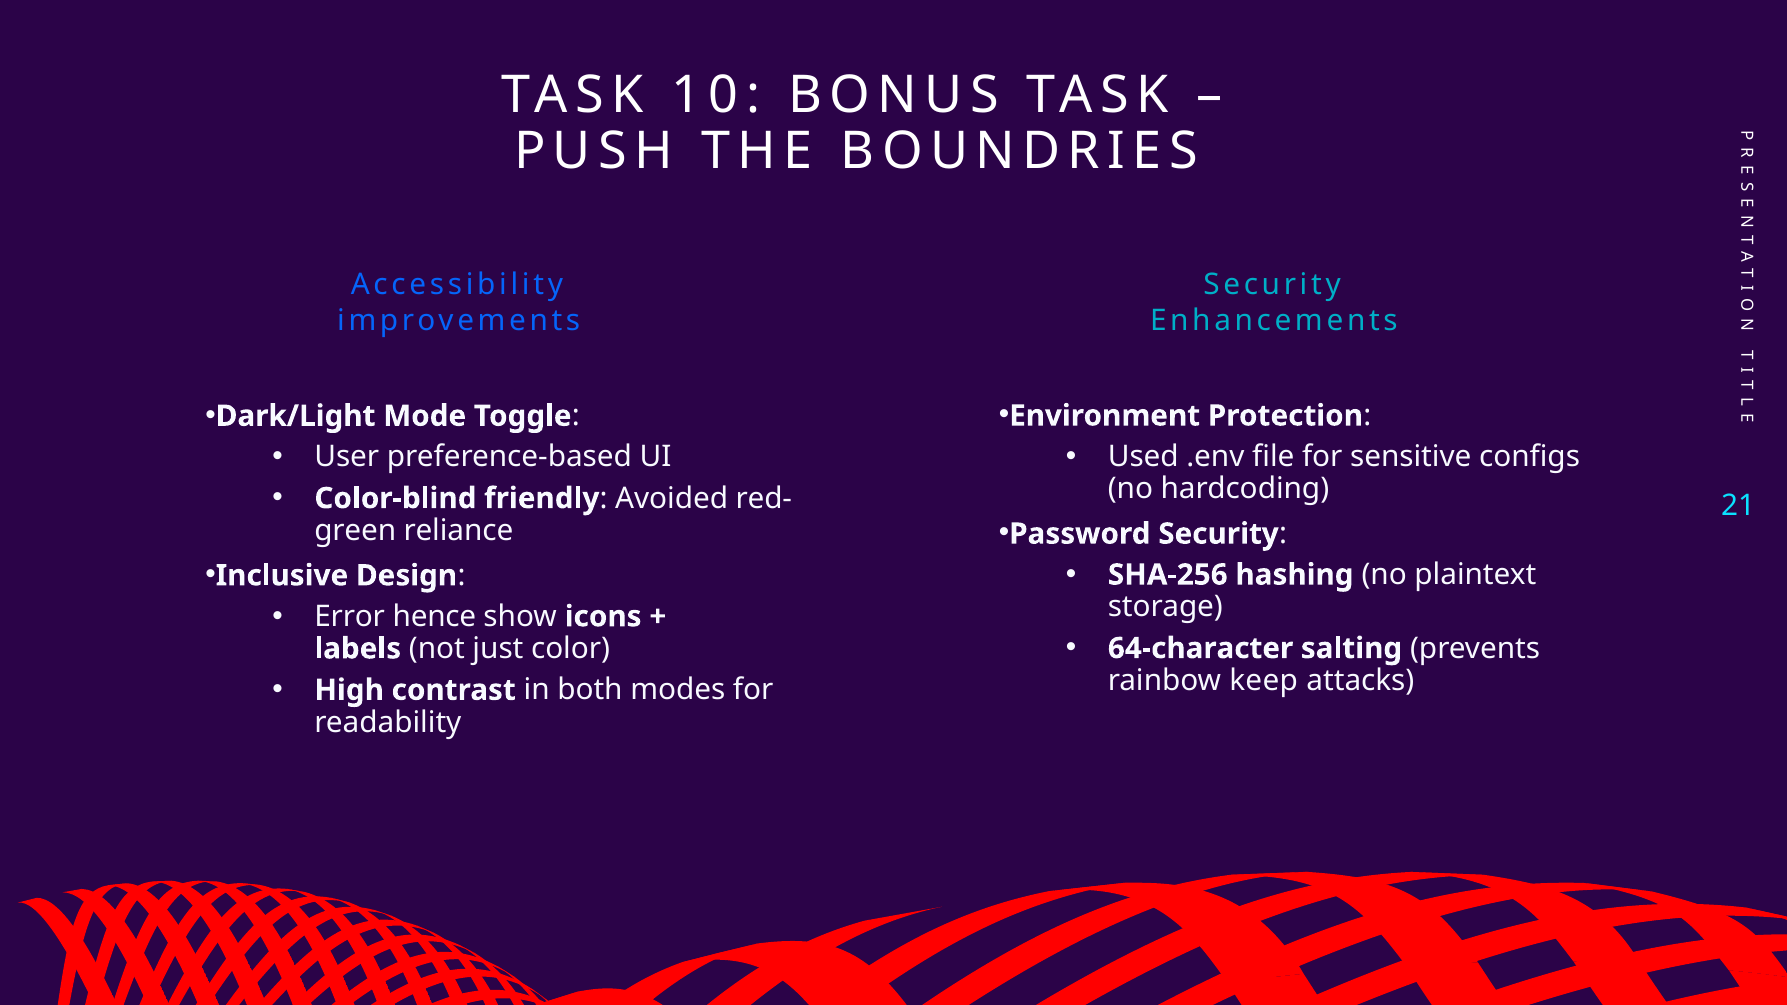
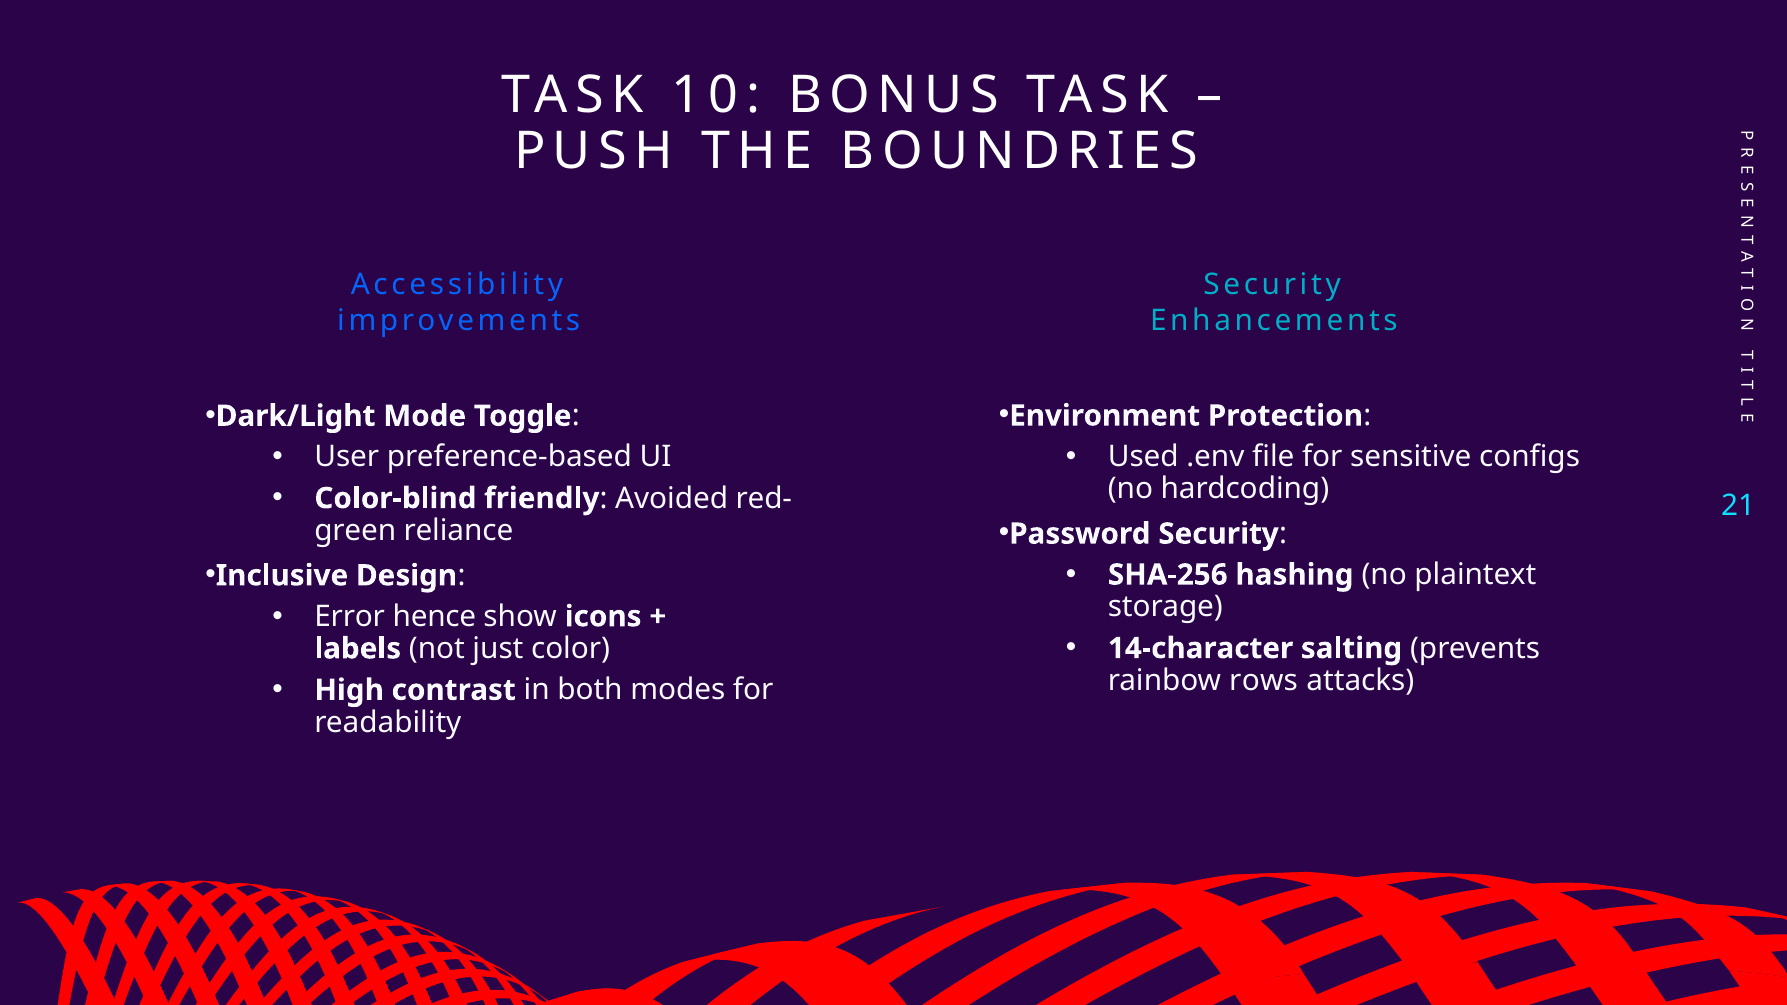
64-character: 64-character -> 14-character (1201, 648)
keep: keep -> rows (1264, 681)
